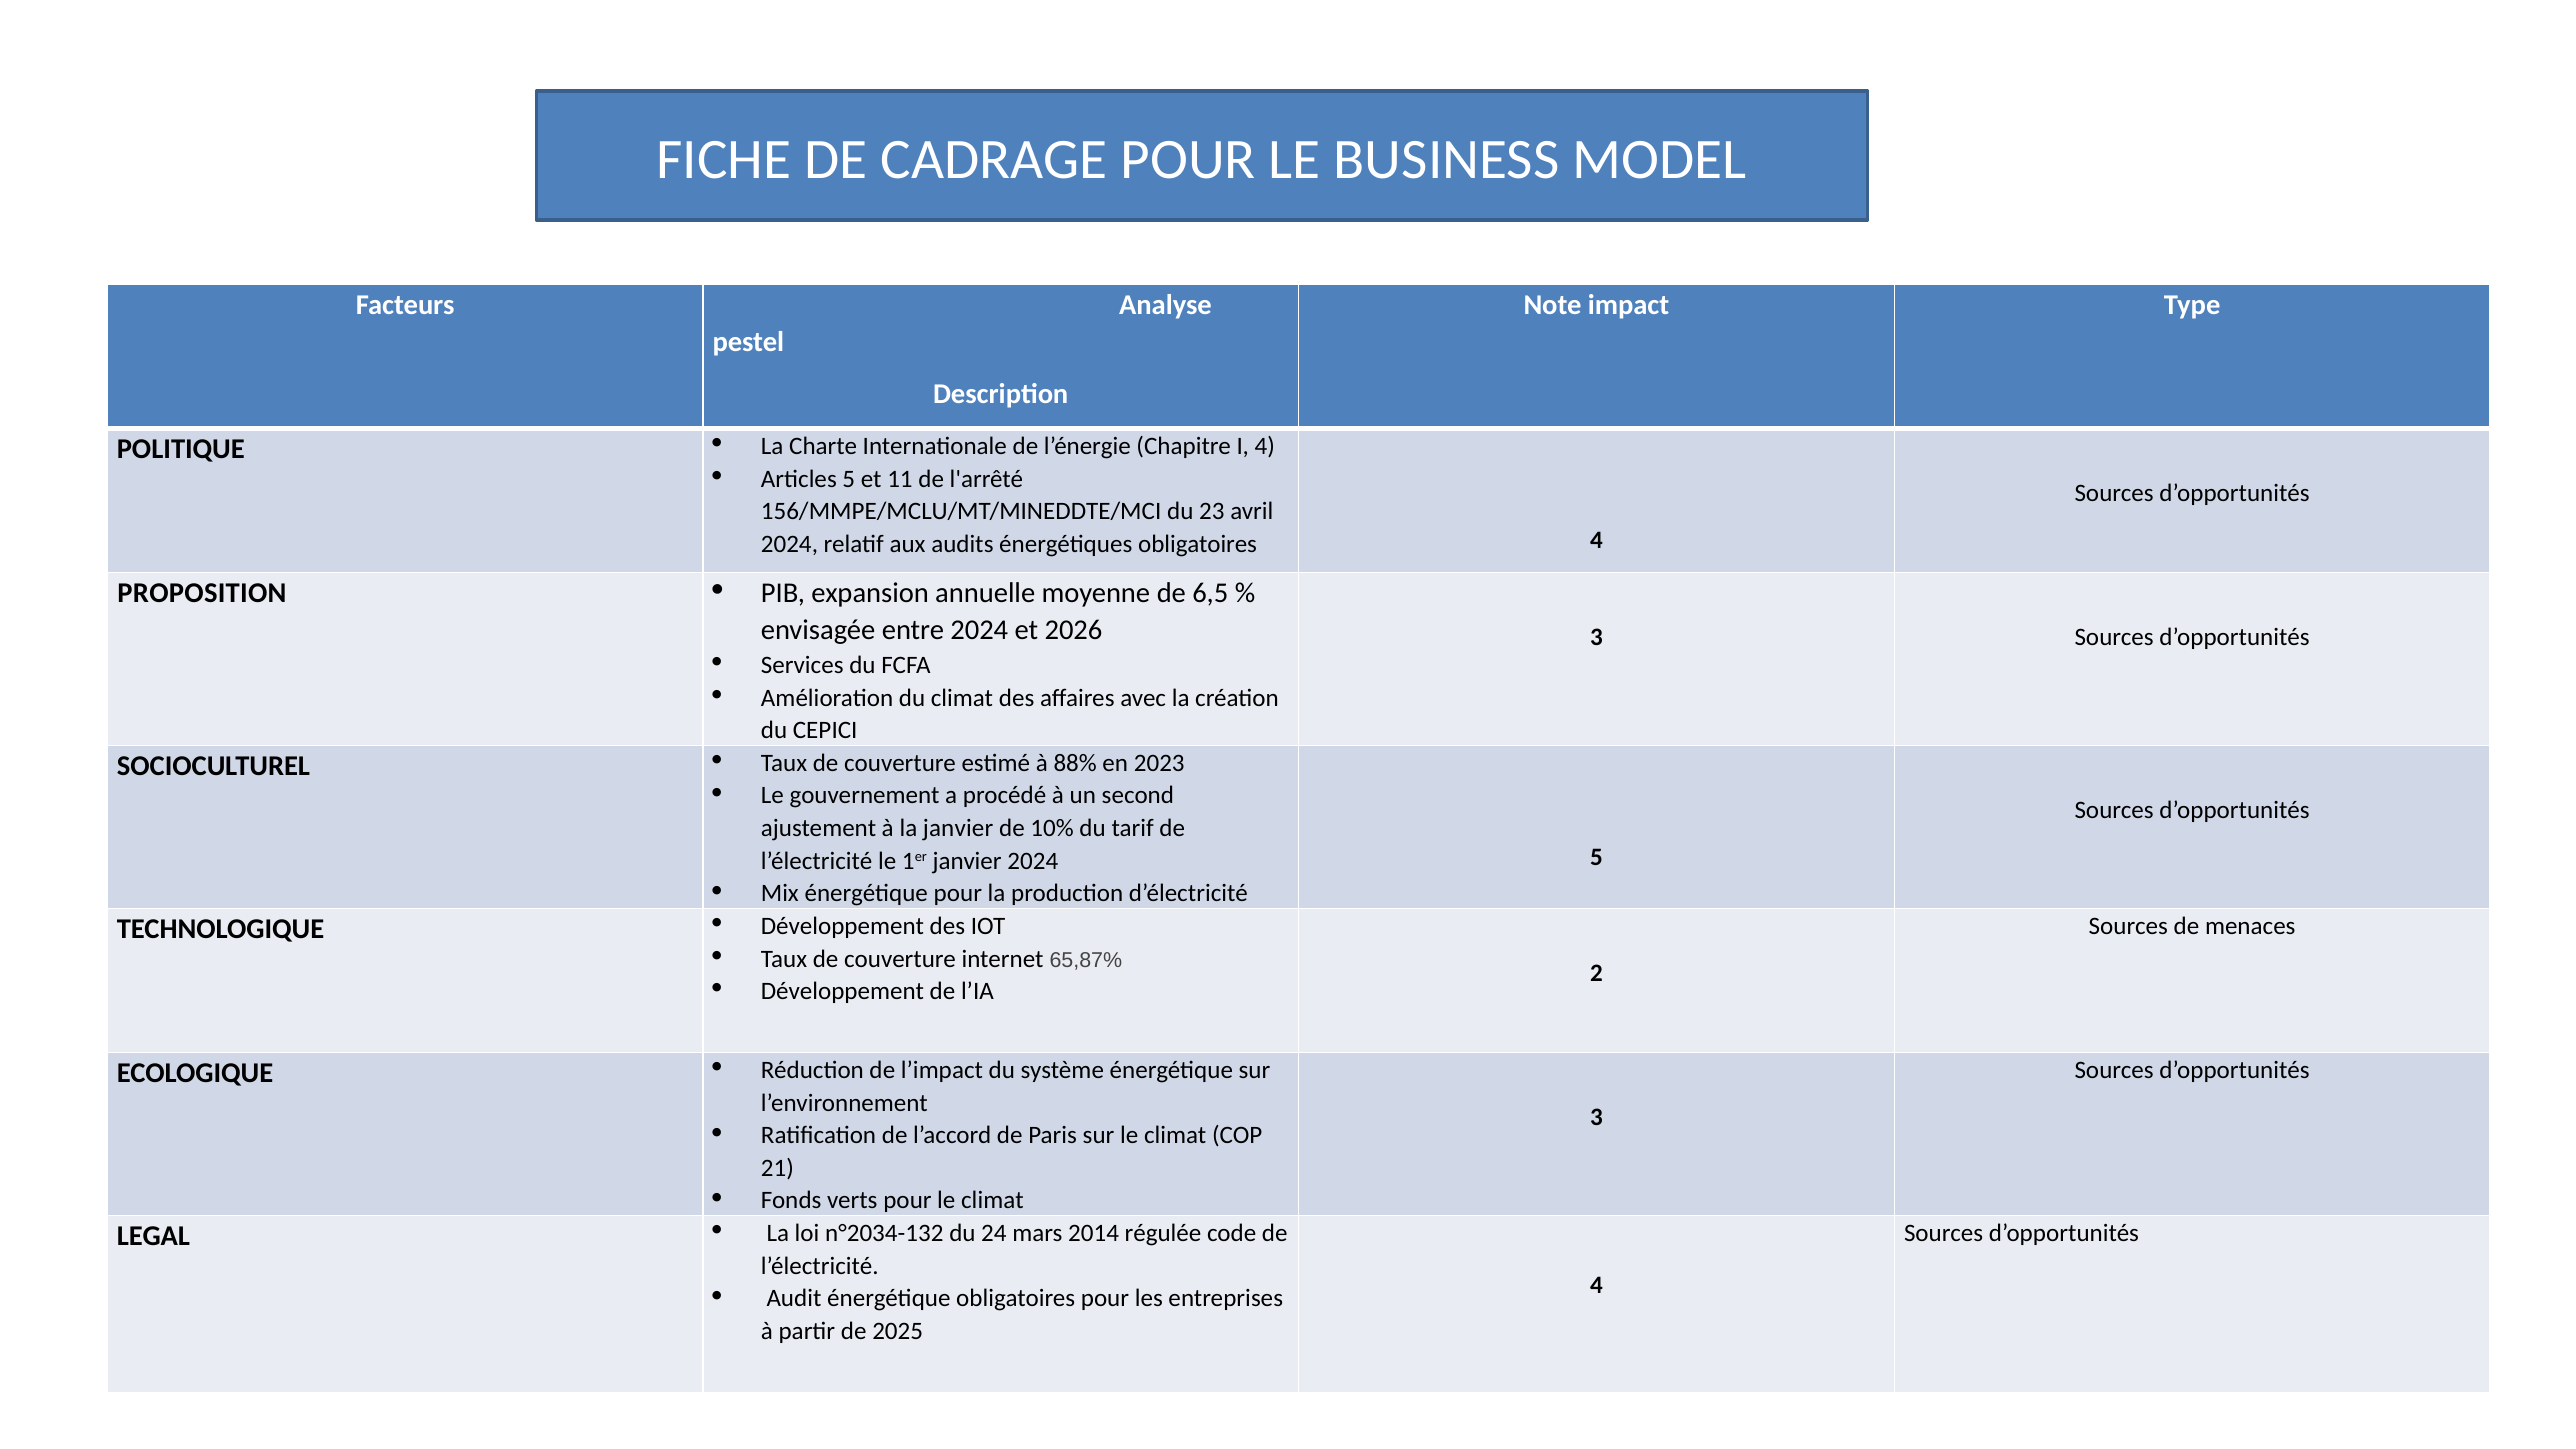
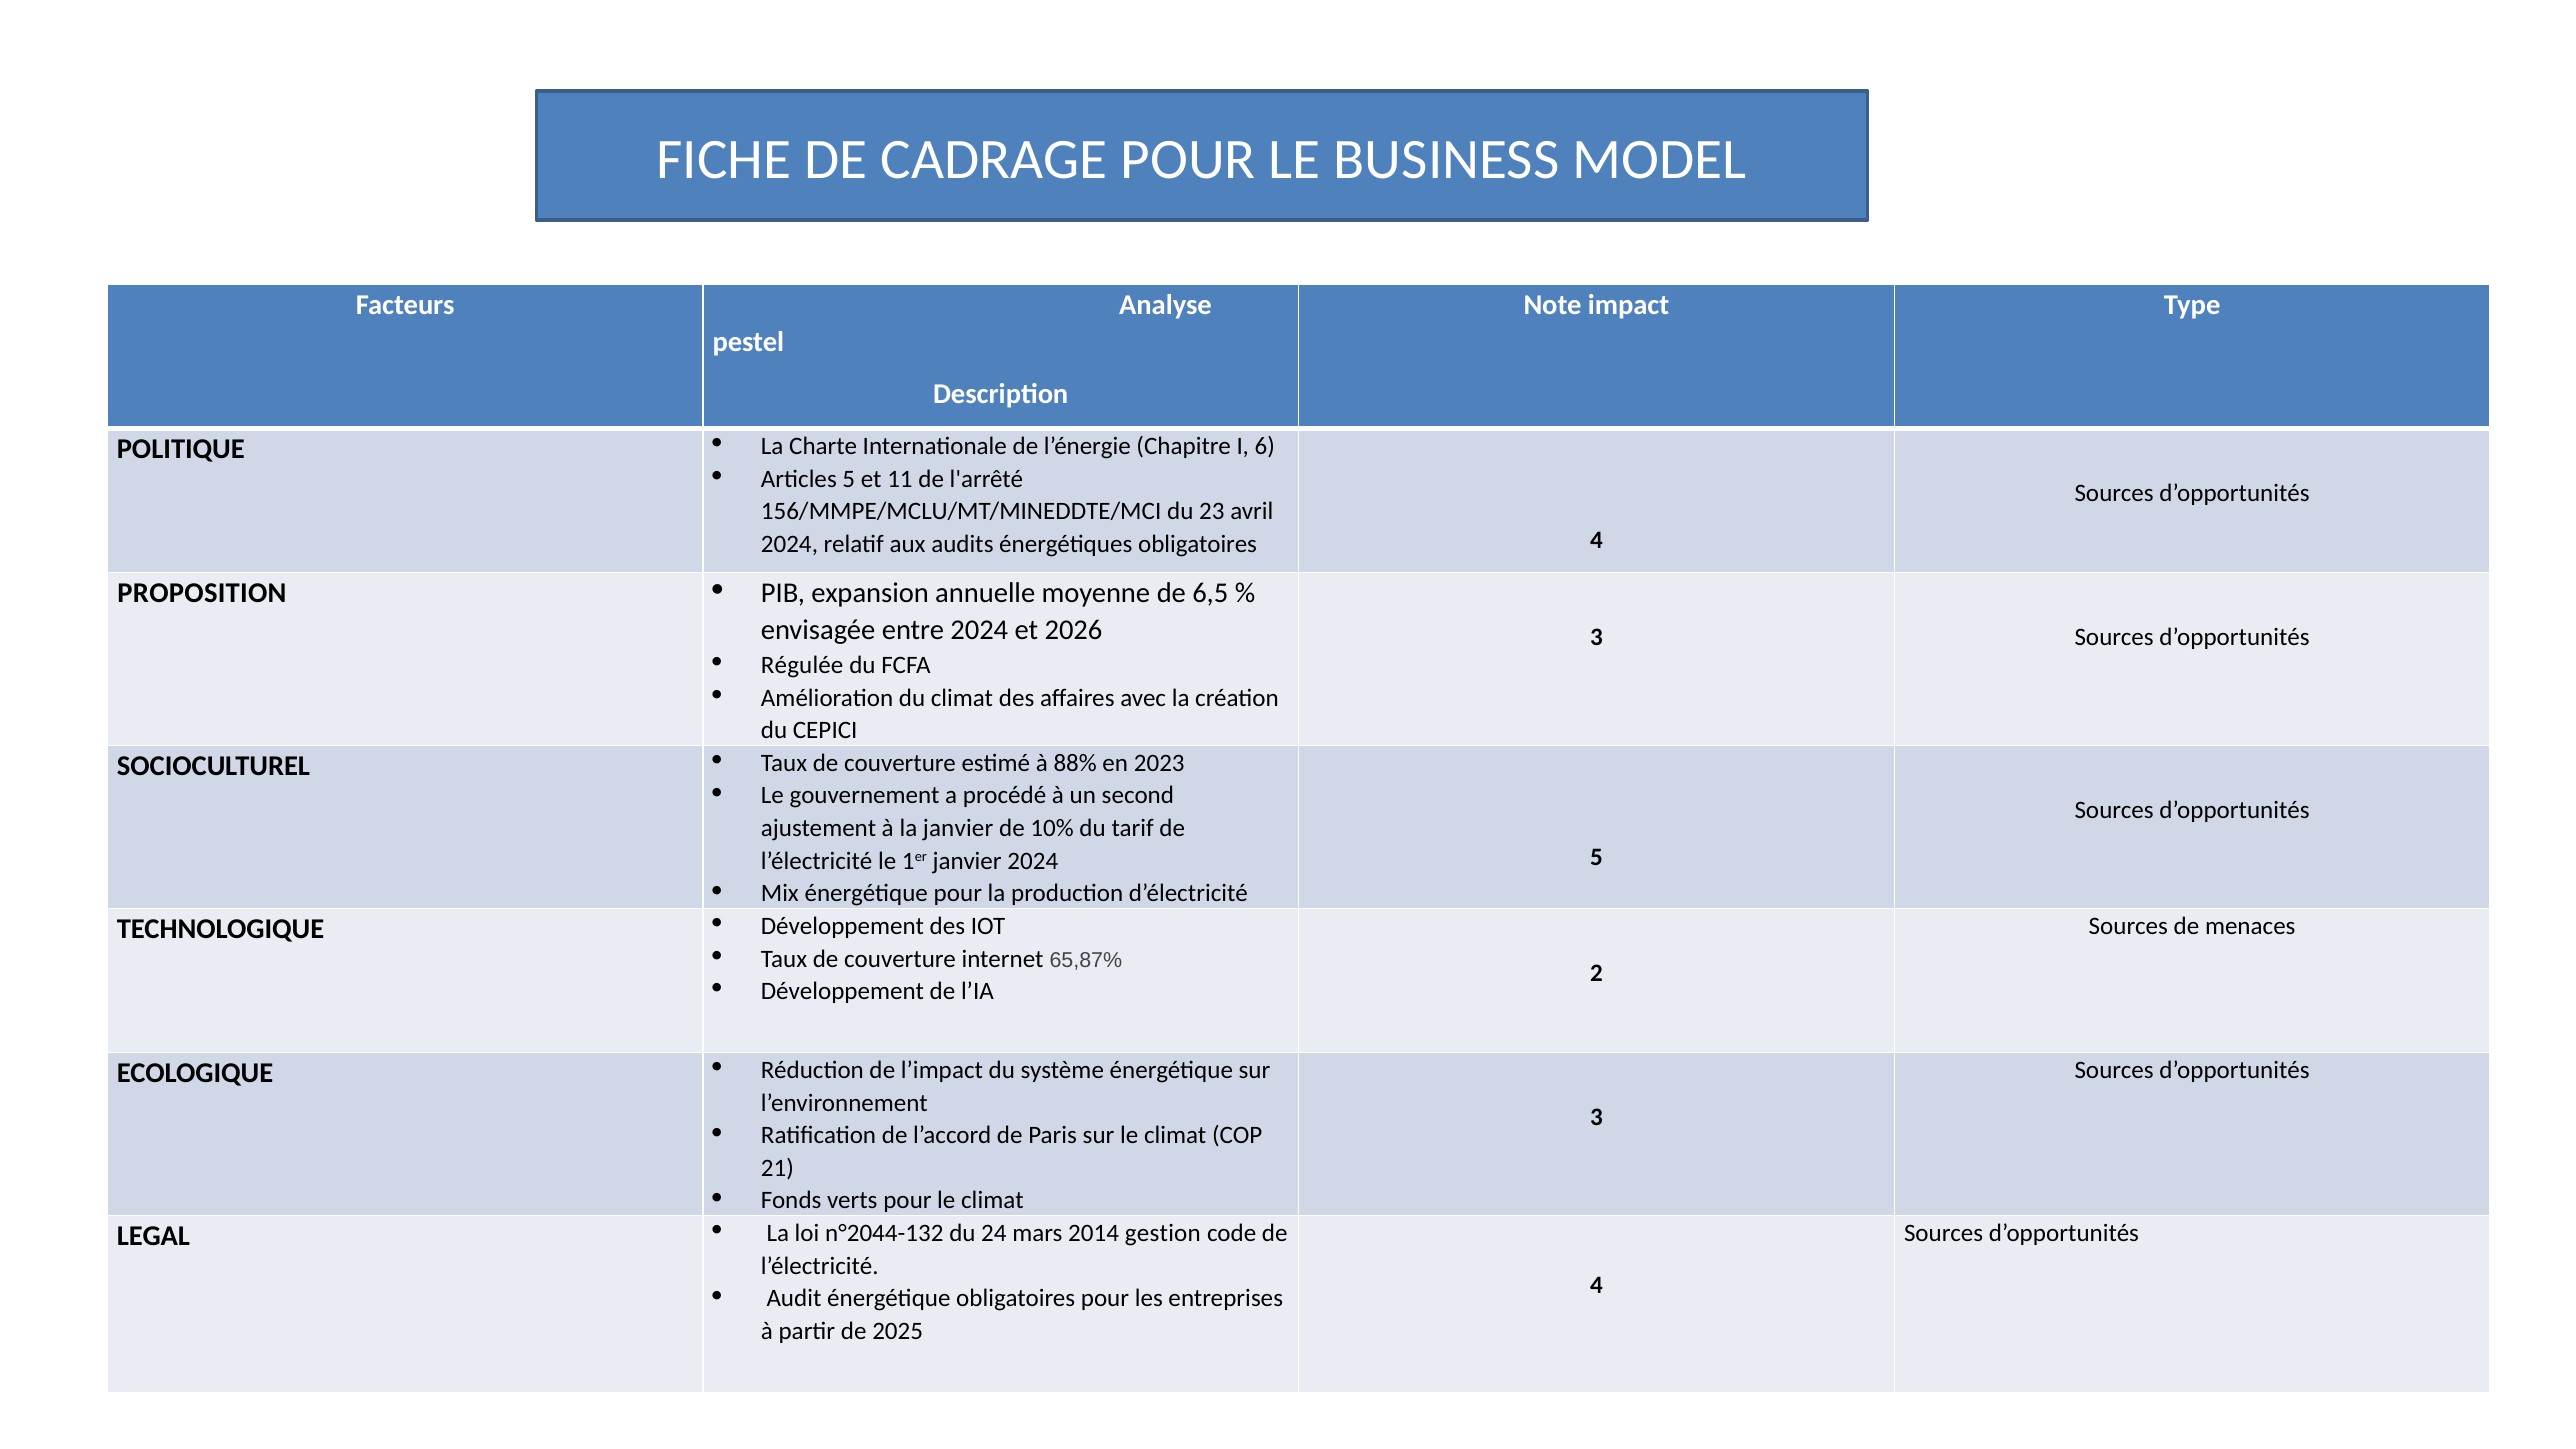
I 4: 4 -> 6 (1265, 446)
Services: Services -> Régulée (802, 665)
n°2034-132: n°2034-132 -> n°2044-132 (884, 1233)
régulée: régulée -> gestion (1163, 1233)
